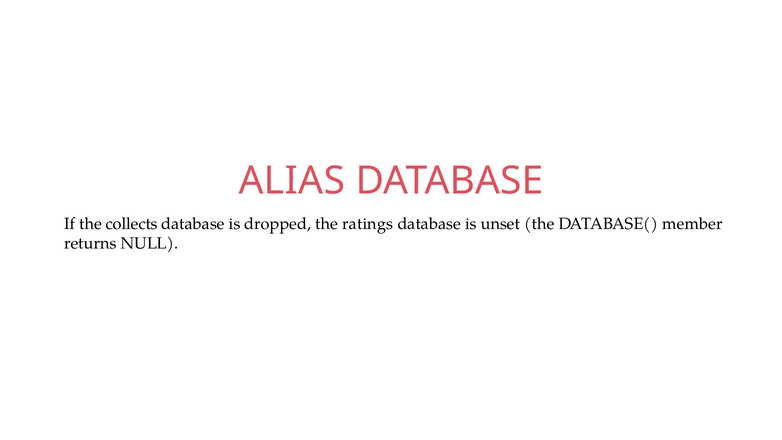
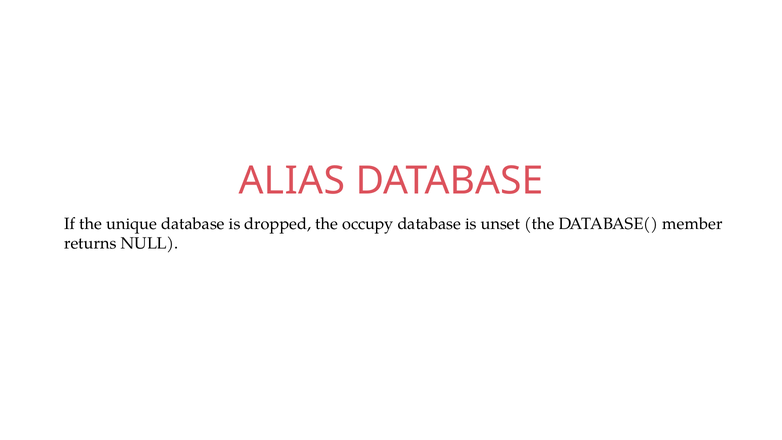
collects: collects -> unique (132, 224)
ratings: ratings -> occupy (368, 224)
